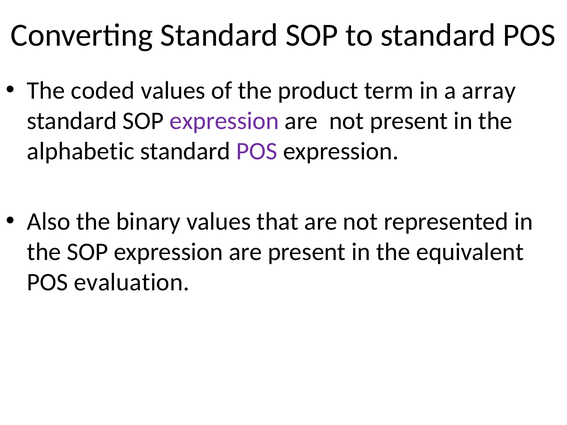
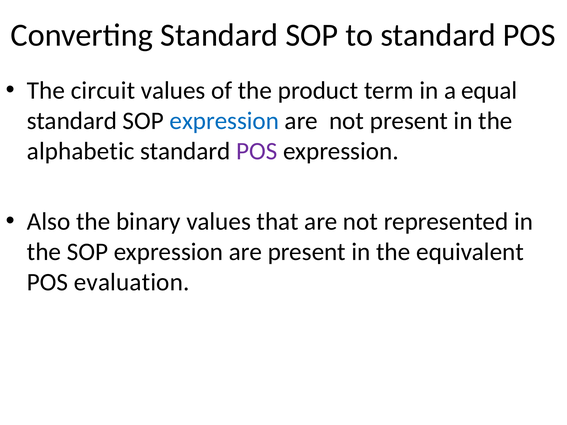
coded: coded -> circuit (103, 91)
array: array -> equal (489, 91)
expression colour: purple -> blue (224, 121)
